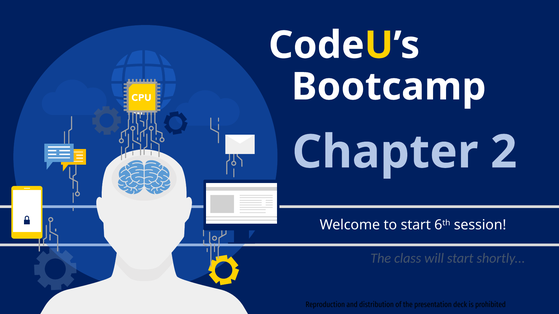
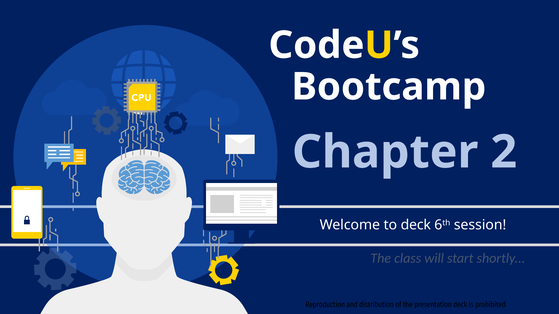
to start: start -> deck (416, 225)
